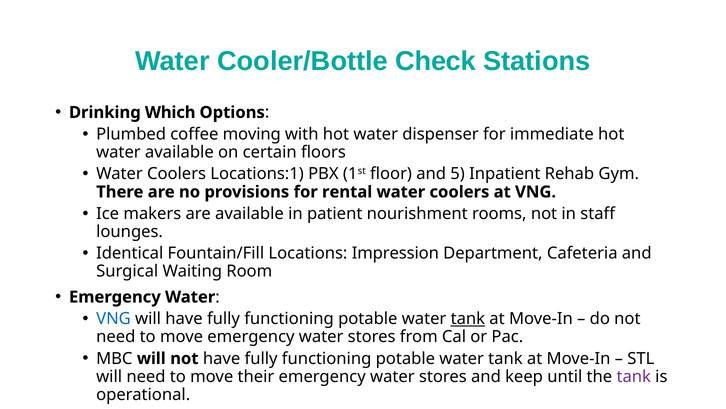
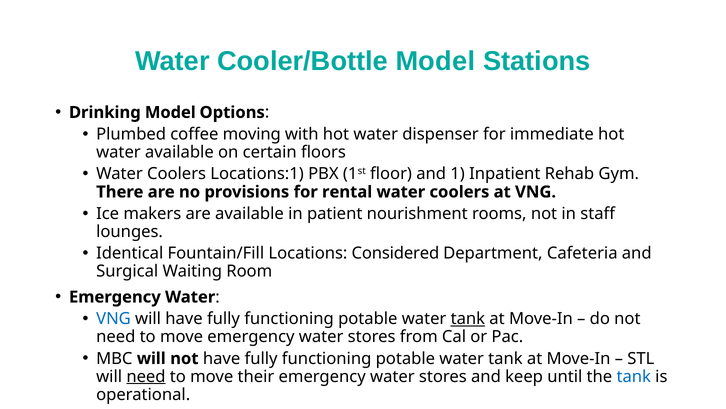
Cooler/Bottle Check: Check -> Model (435, 61)
Drinking Which: Which -> Model (170, 112)
5: 5 -> 1 (458, 174)
Impression: Impression -> Considered (395, 253)
need underline: none -> present (146, 376)
tank colour: purple -> blue (634, 376)
